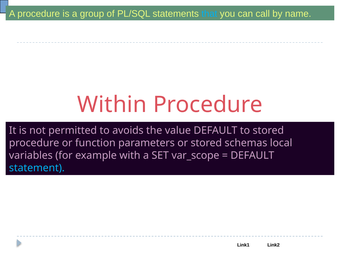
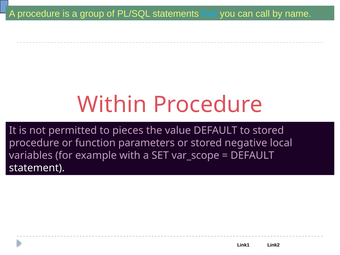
avoids: avoids -> pieces (128, 130)
schemas: schemas -> negative (246, 143)
statement colour: light blue -> white (37, 168)
